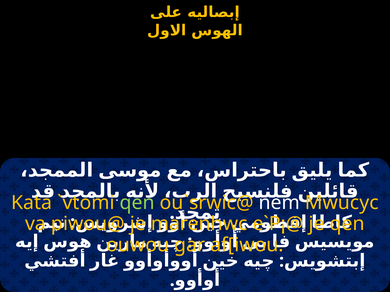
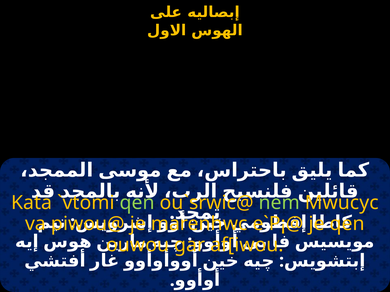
nem colour: white -> light green (279, 203)
